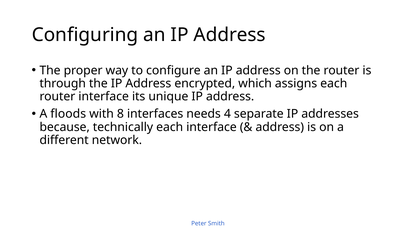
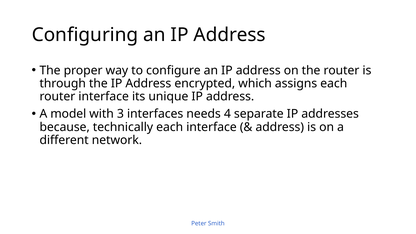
floods: floods -> model (68, 114)
8: 8 -> 3 (120, 114)
